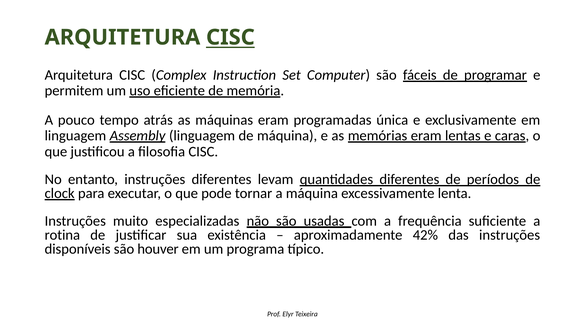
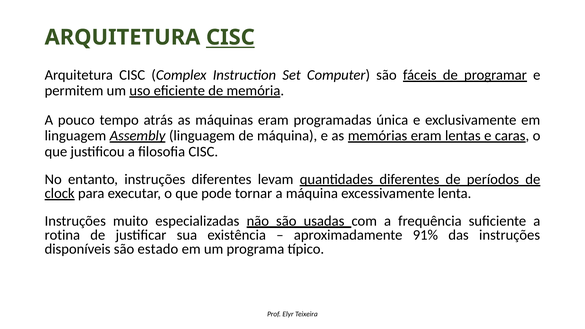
42%: 42% -> 91% (425, 235)
houver: houver -> estado (158, 249)
